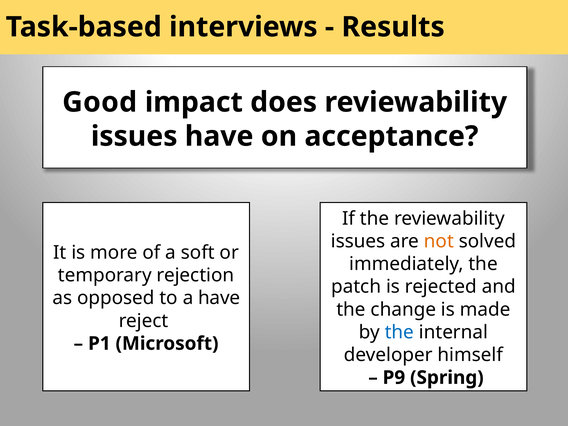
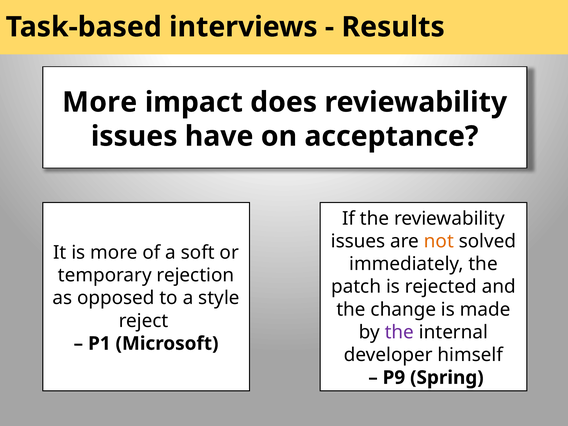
Good: Good -> More (100, 102)
a have: have -> style (219, 298)
the colour: blue -> purple (399, 332)
